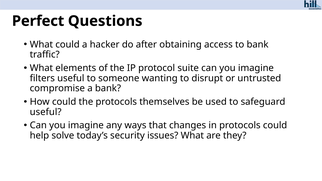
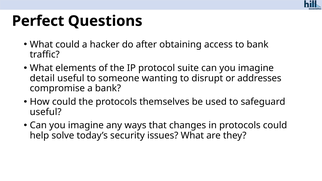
filters: filters -> detail (42, 78)
untrusted: untrusted -> addresses (259, 78)
